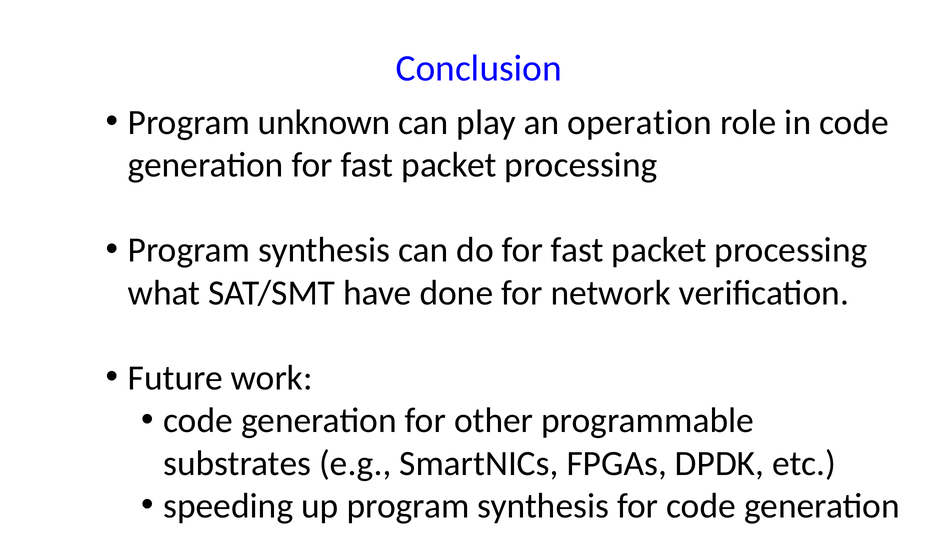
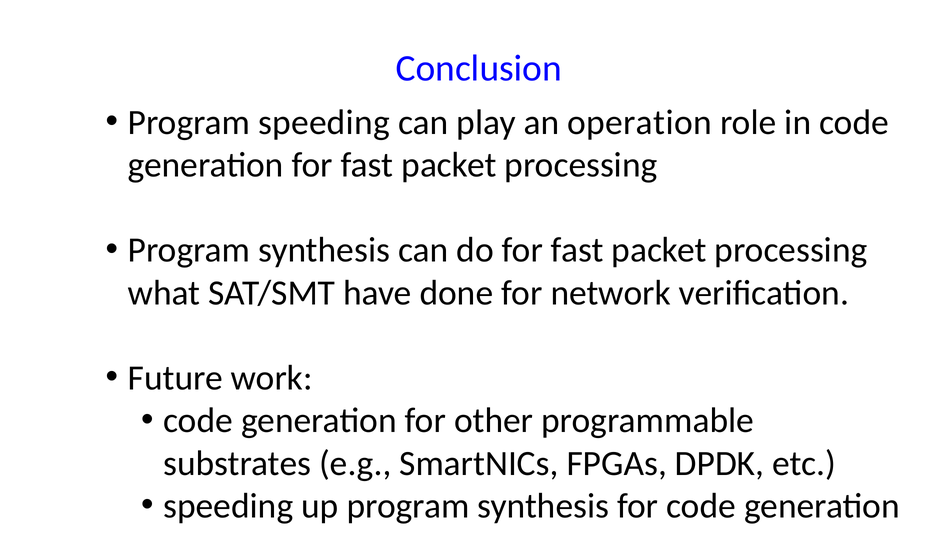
Program unknown: unknown -> speeding (324, 122)
